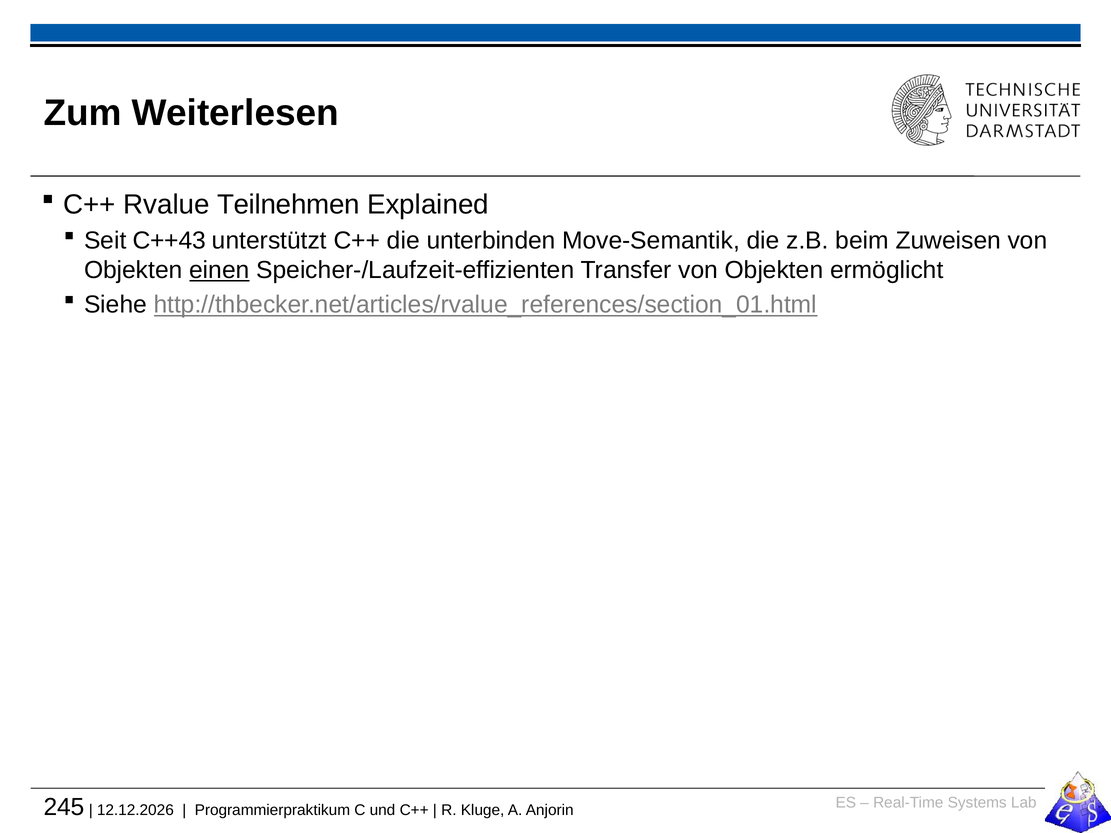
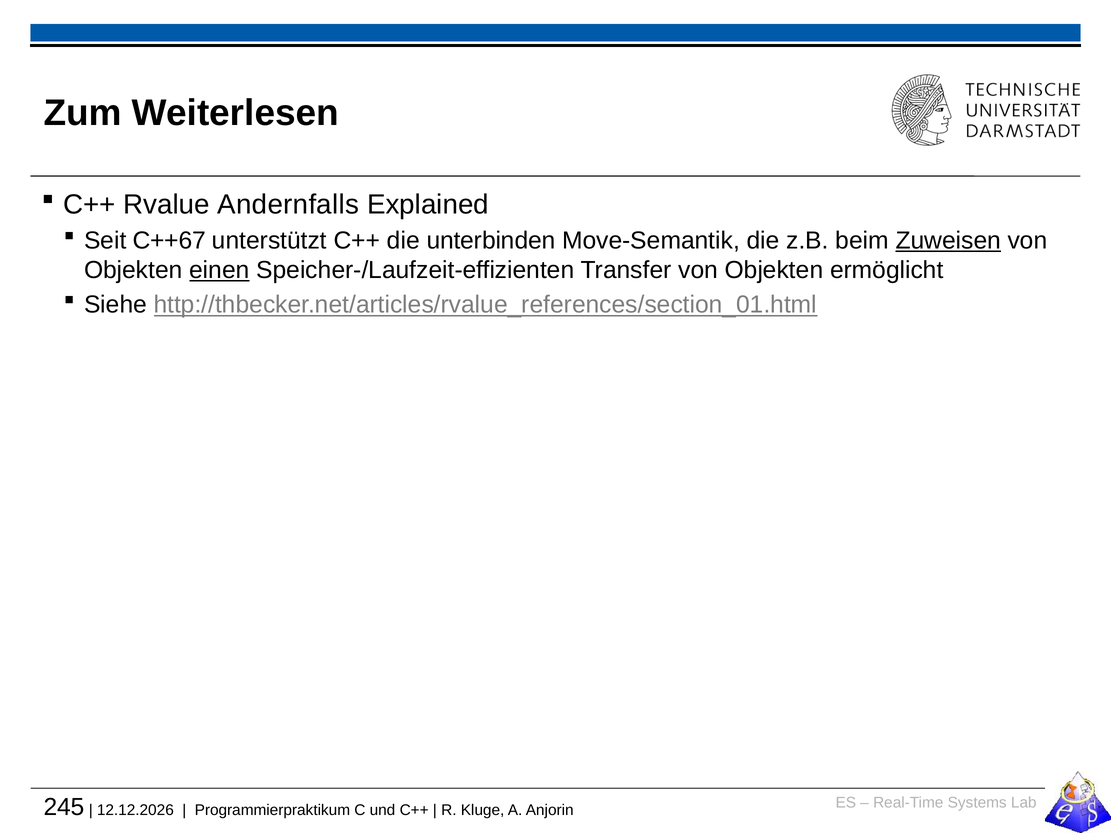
Teilnehmen: Teilnehmen -> Andernfalls (288, 205)
C++43: C++43 -> C++67 (169, 241)
Zuweisen underline: none -> present (948, 241)
